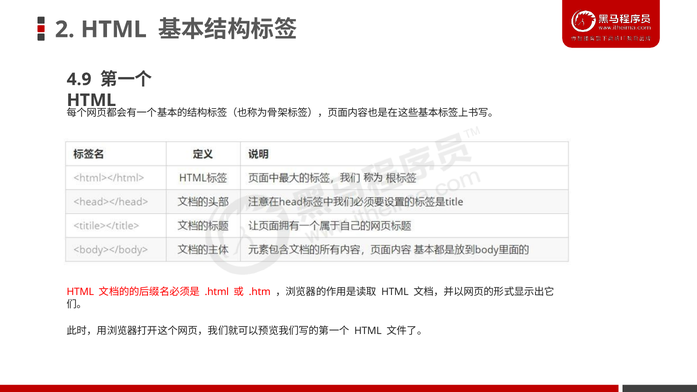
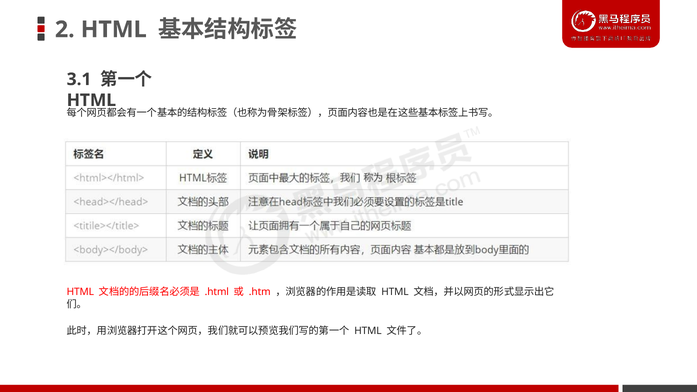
4.9: 4.9 -> 3.1 (79, 79)
